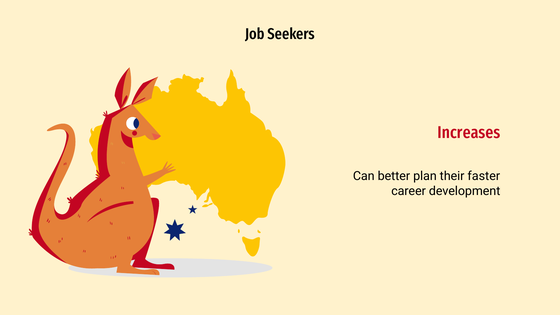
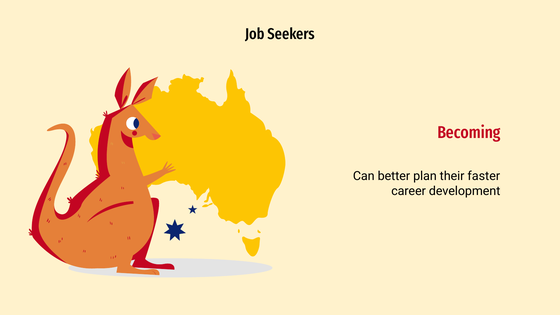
Increases: Increases -> Becoming (469, 133)
